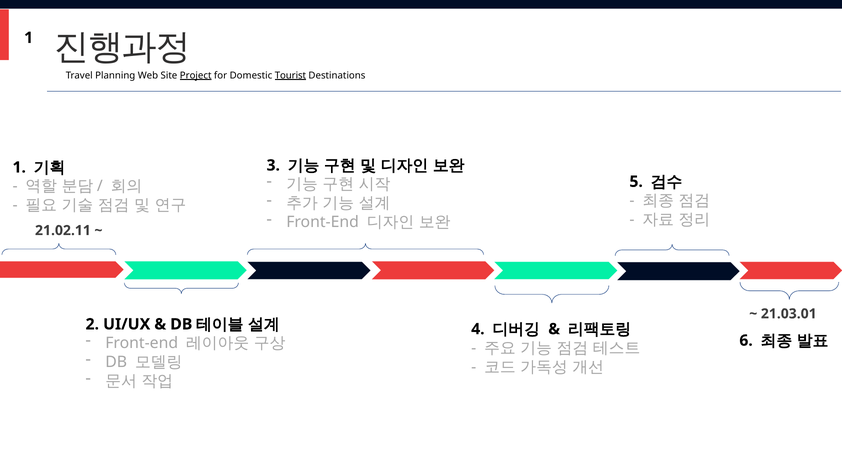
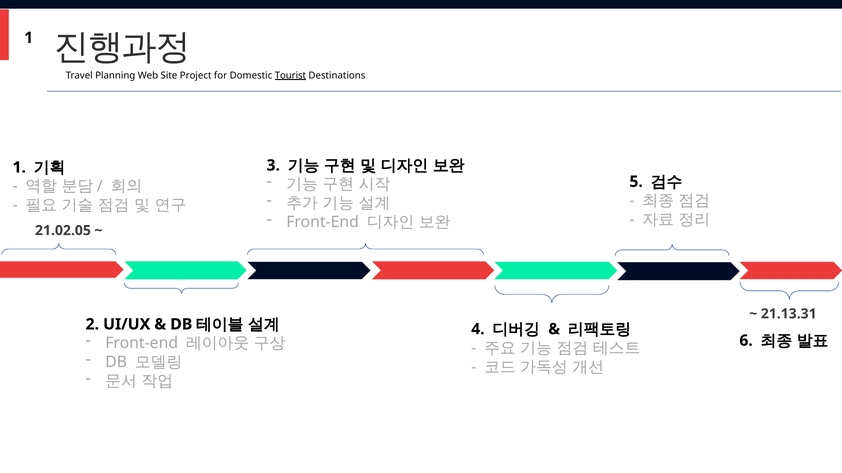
Project underline: present -> none (196, 75)
21.02.11: 21.02.11 -> 21.02.05 (63, 231)
21.03.01: 21.03.01 -> 21.13.31 (789, 314)
